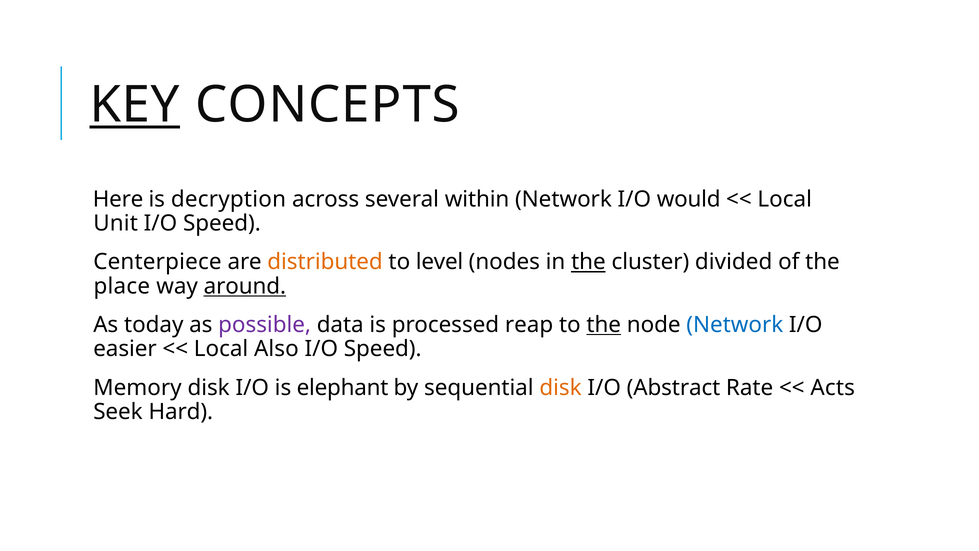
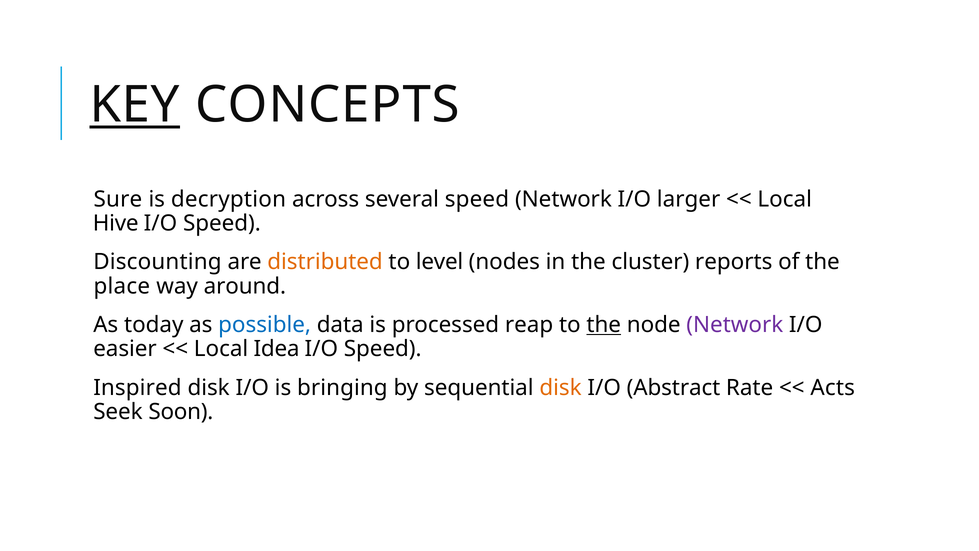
Here: Here -> Sure (118, 199)
several within: within -> speed (477, 199)
would: would -> larger (689, 199)
Unit: Unit -> Hive (116, 223)
Centerpiece: Centerpiece -> Discounting (157, 262)
the underline: present -> none (588, 262)
divided: divided -> reports (734, 262)
around underline: present -> none (245, 286)
possible colour: purple -> blue (265, 325)
Network colour: blue -> purple (735, 325)
Also: Also -> Idea (277, 349)
Memory: Memory -> Inspired (137, 387)
elephant: elephant -> bringing (342, 387)
Hard: Hard -> Soon (181, 412)
